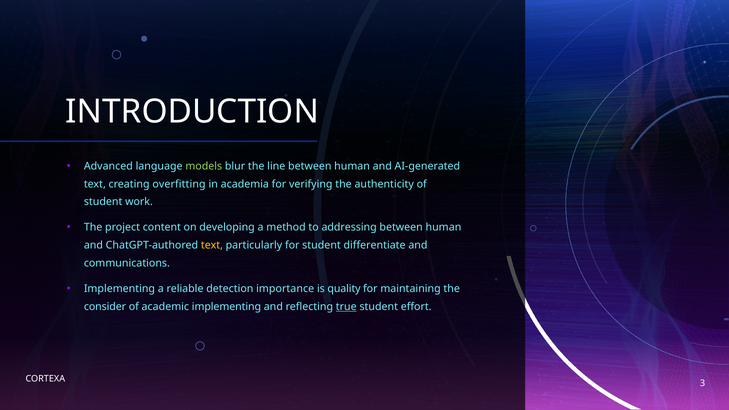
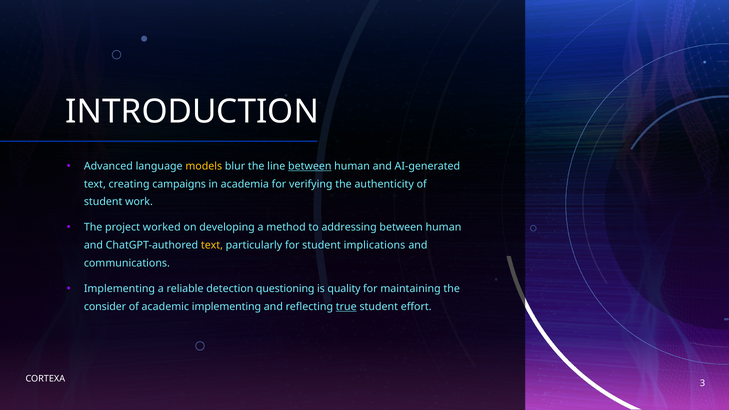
models colour: light green -> yellow (204, 166)
between underline: none -> present (310, 166)
overfitting: overfitting -> campaigns (179, 184)
content: content -> worked (162, 227)
differentiate: differentiate -> implications (375, 245)
importance: importance -> questioning (285, 289)
